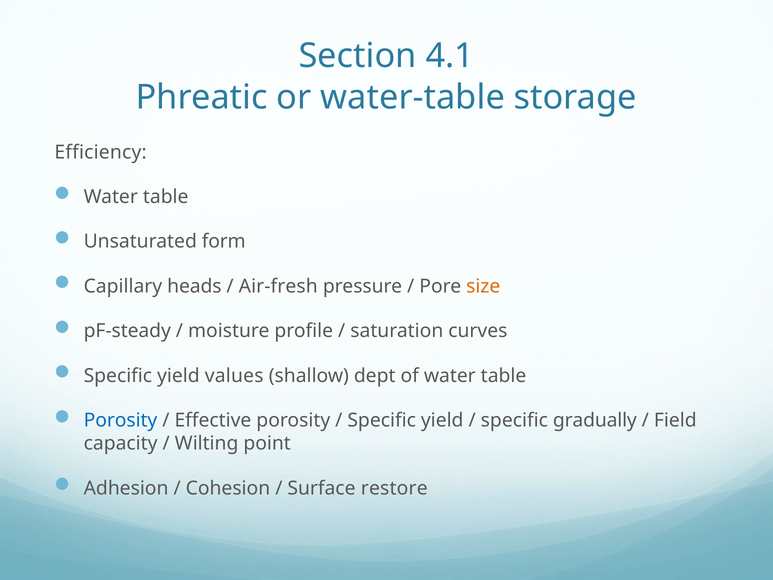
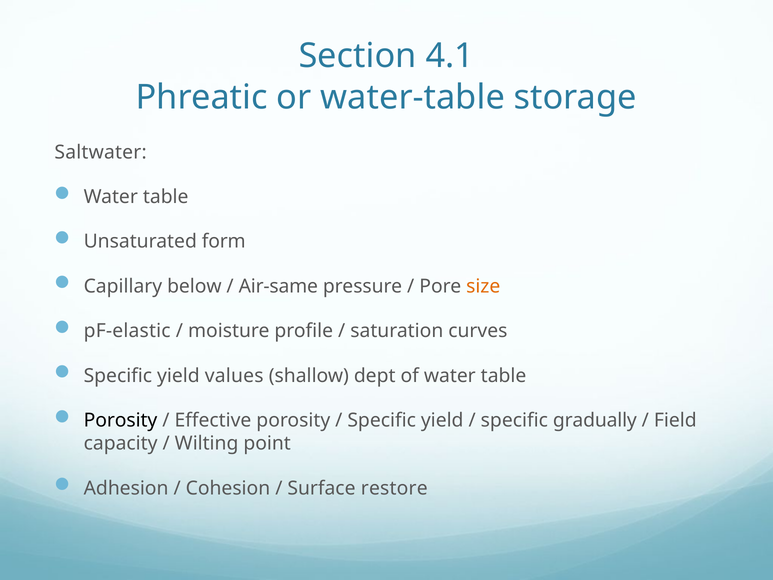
Efficiency: Efficiency -> Saltwater (101, 152)
heads: heads -> below (194, 286)
Air-fresh: Air-fresh -> Air-same (278, 286)
pF-steady: pF-steady -> pF-elastic (127, 331)
Porosity colour: blue -> black (121, 420)
